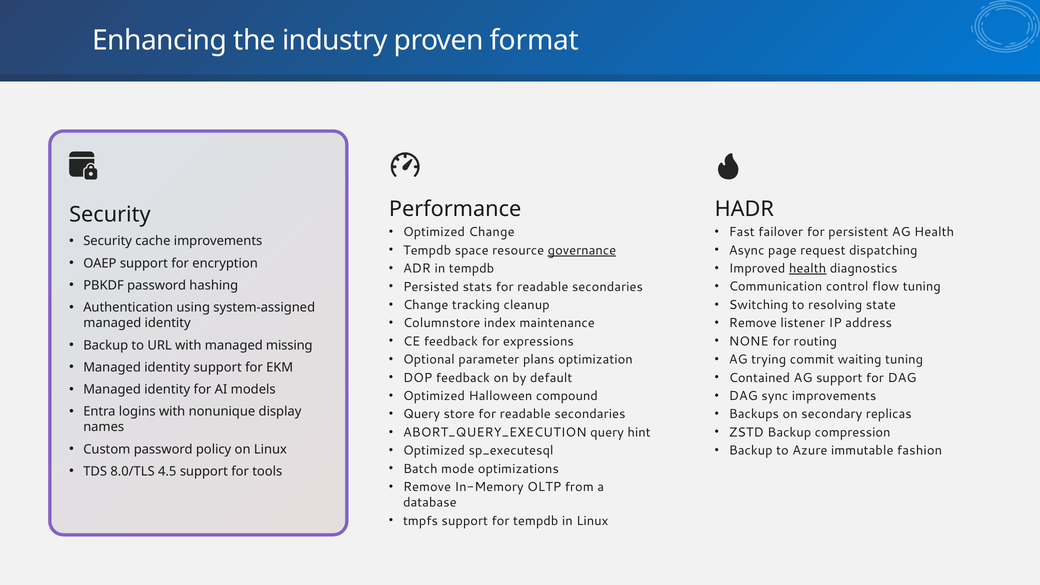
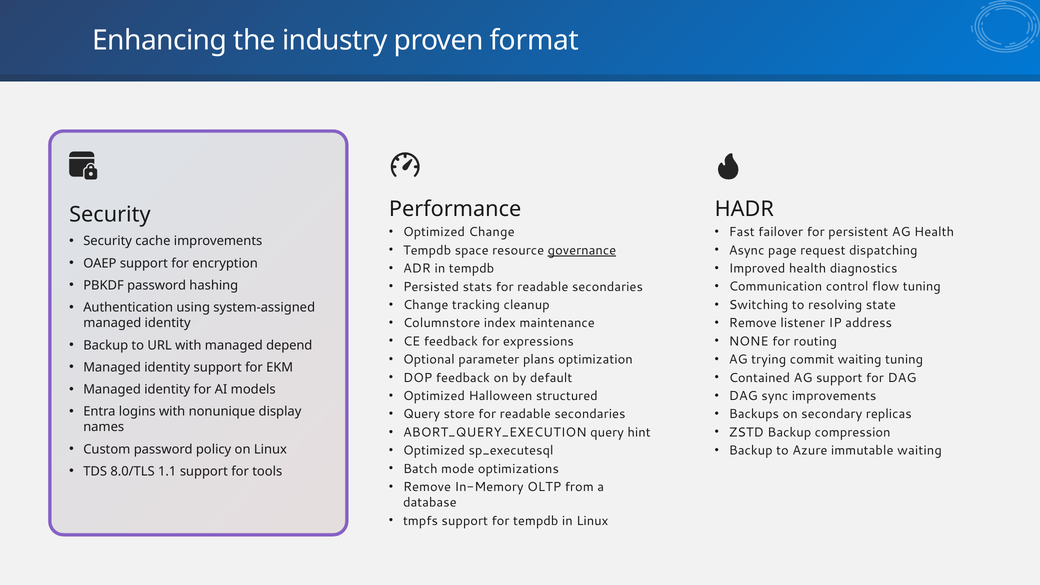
health underline: present -> none (808, 268)
missing: missing -> depend (289, 345)
compound: compound -> structured (567, 396)
immutable fashion: fashion -> waiting (920, 451)
4.5: 4.5 -> 1.1 (167, 471)
